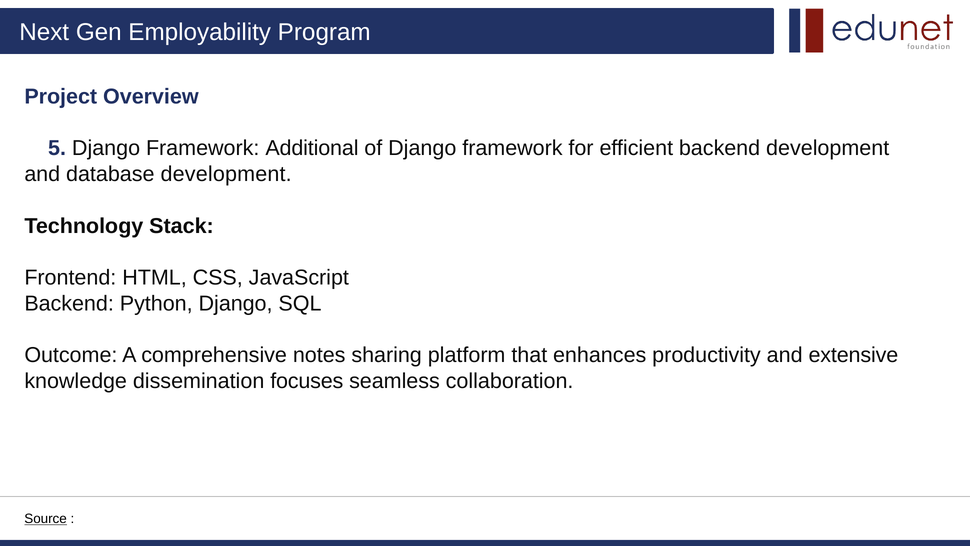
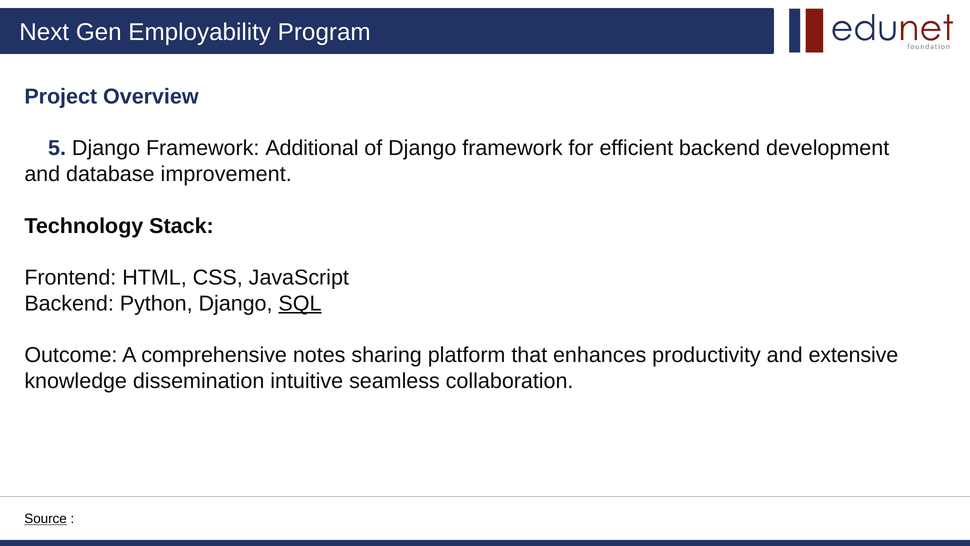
database development: development -> improvement (226, 174)
SQL underline: none -> present (300, 303)
focuses: focuses -> intuitive (307, 381)
